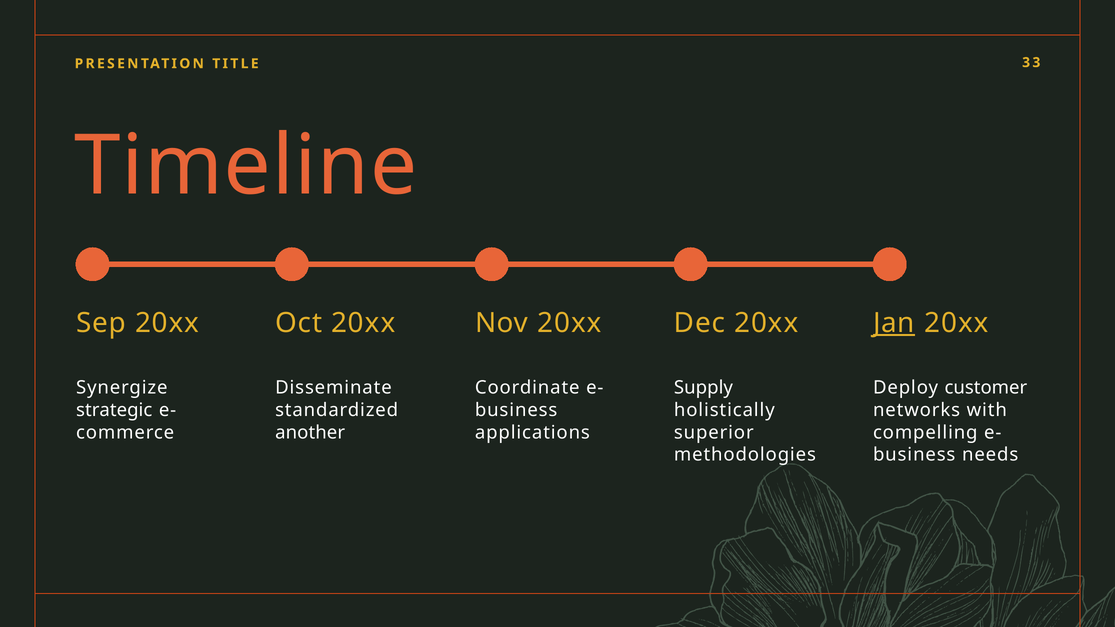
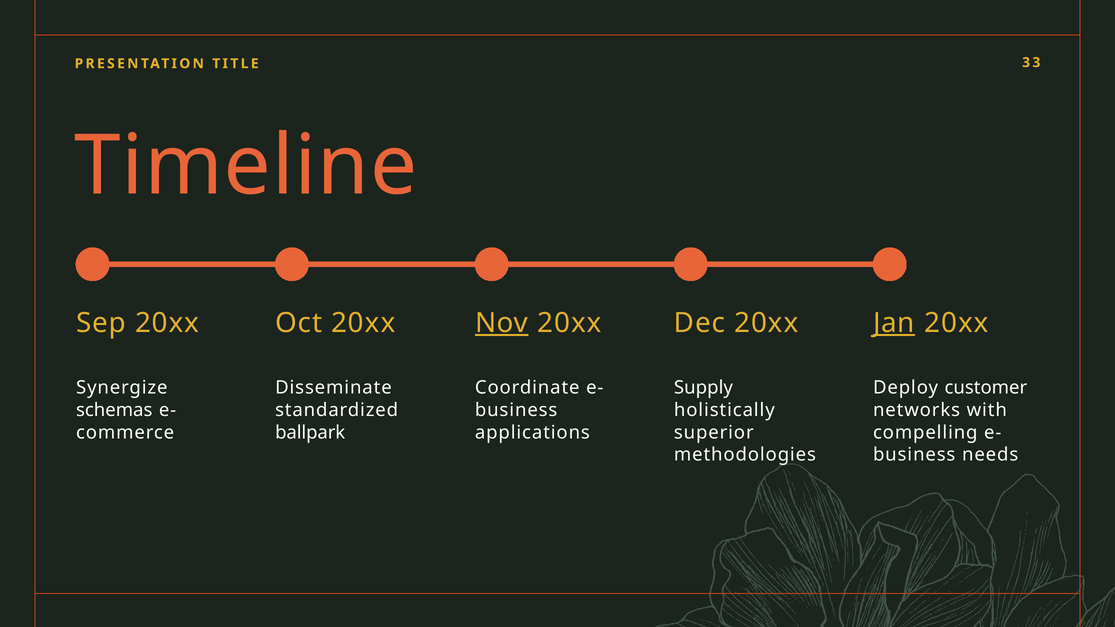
Nov underline: none -> present (502, 323)
strategic: strategic -> schemas (114, 410)
another: another -> ballpark (310, 433)
